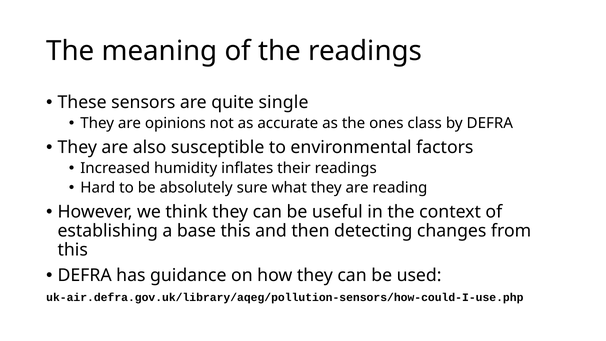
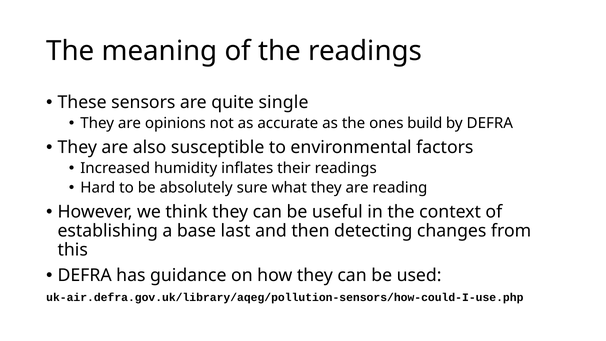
class: class -> build (425, 123)
base this: this -> last (235, 231)
